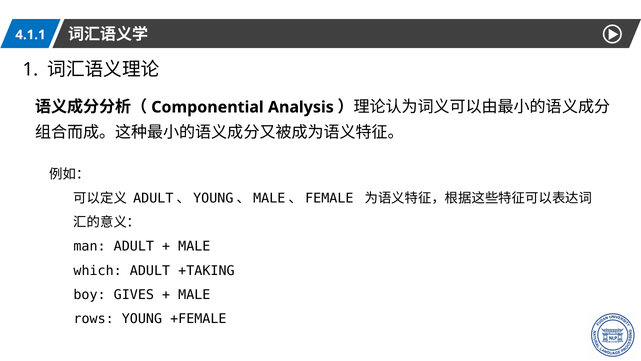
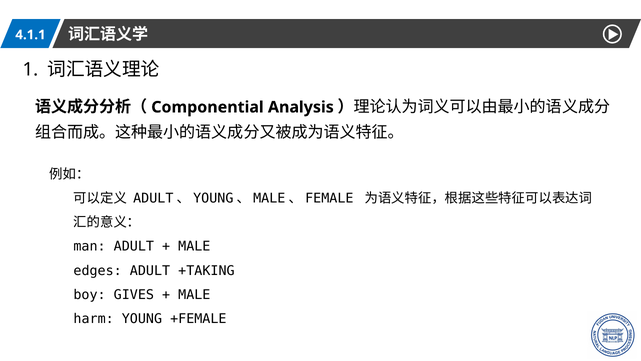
which: which -> edges (98, 270)
rows: rows -> harm (94, 318)
